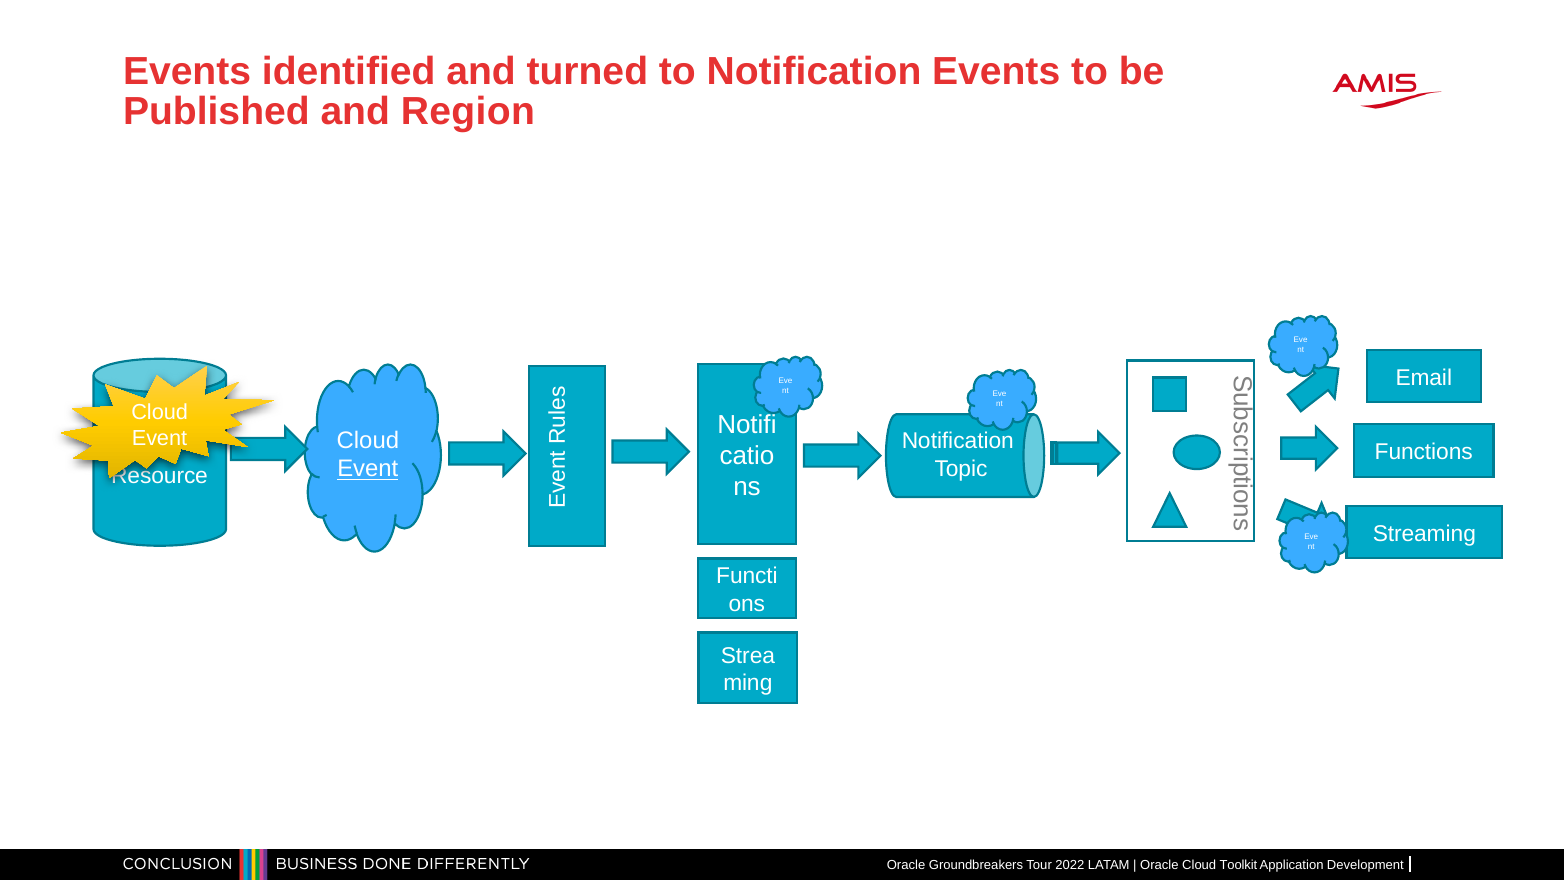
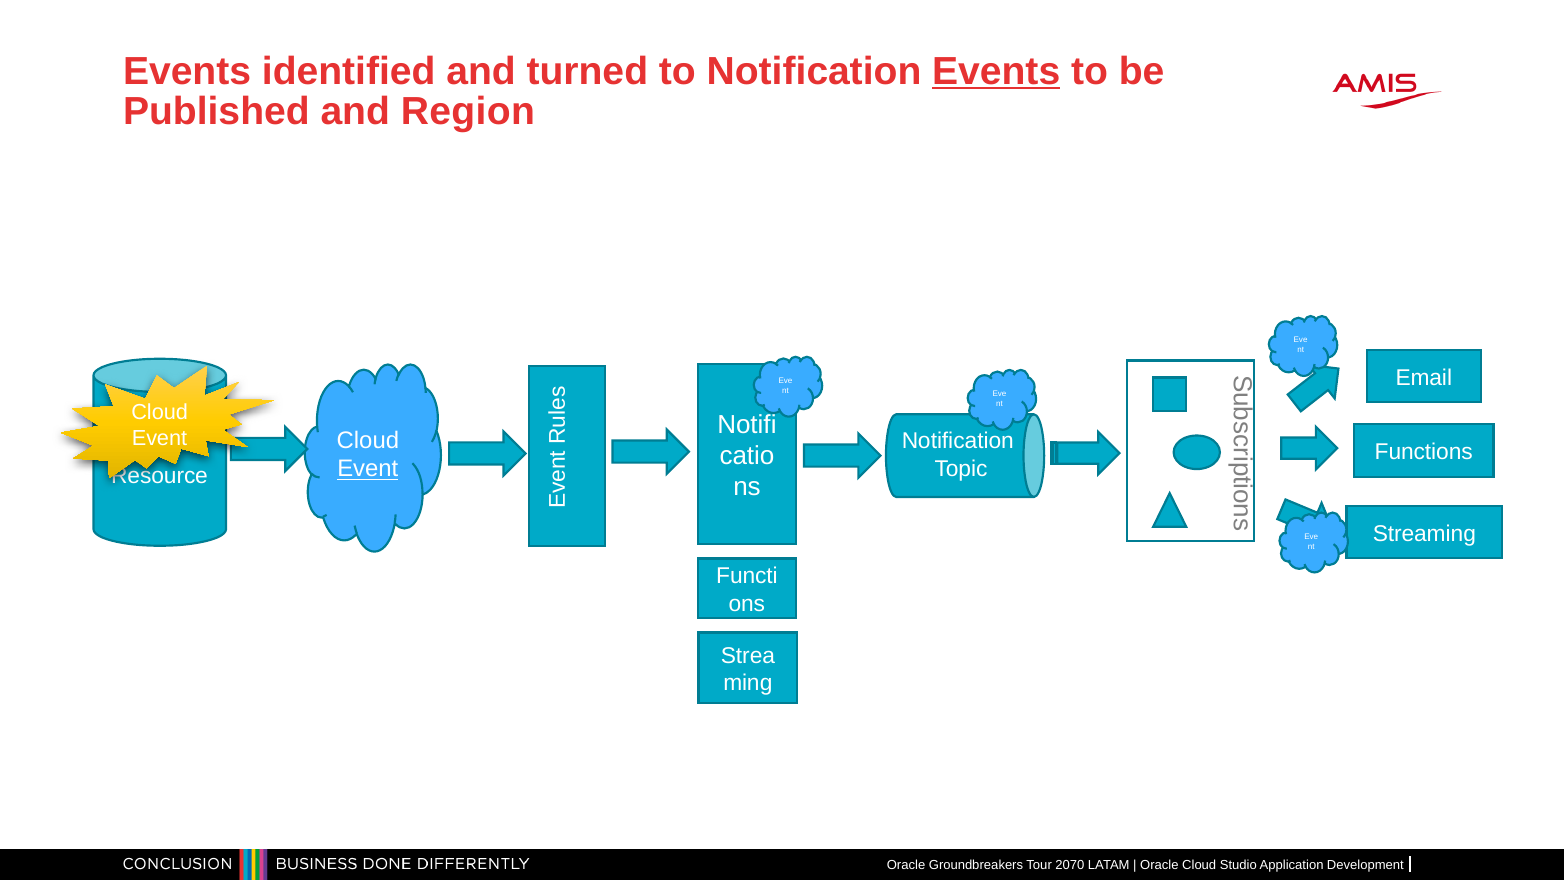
Events underline: none -> present (996, 71)
2022: 2022 -> 2070 (1070, 865)
Toolkit: Toolkit -> Studio (1238, 865)
